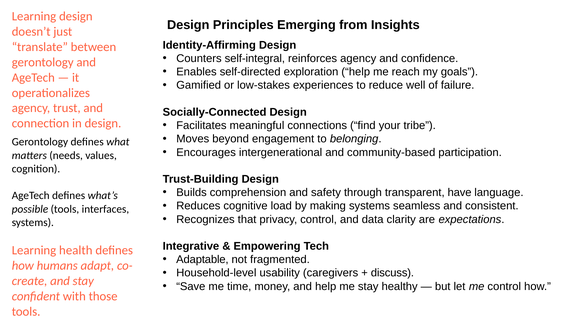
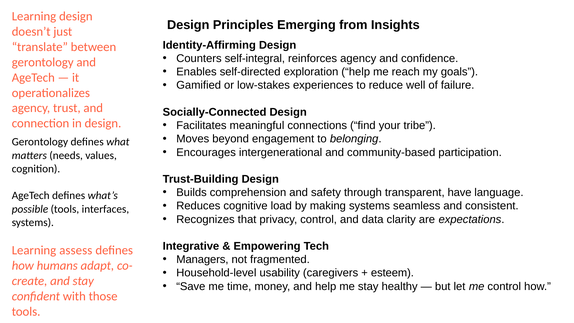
health: health -> assess (76, 250)
Adaptable: Adaptable -> Managers (202, 259)
discuss: discuss -> esteem (392, 273)
